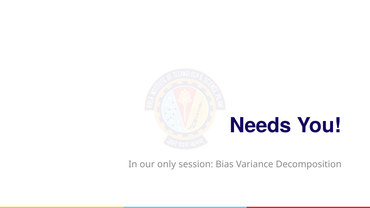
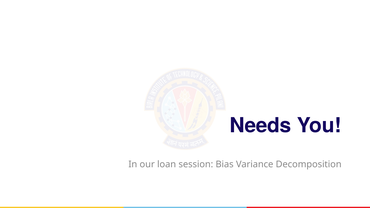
only: only -> loan (167, 164)
